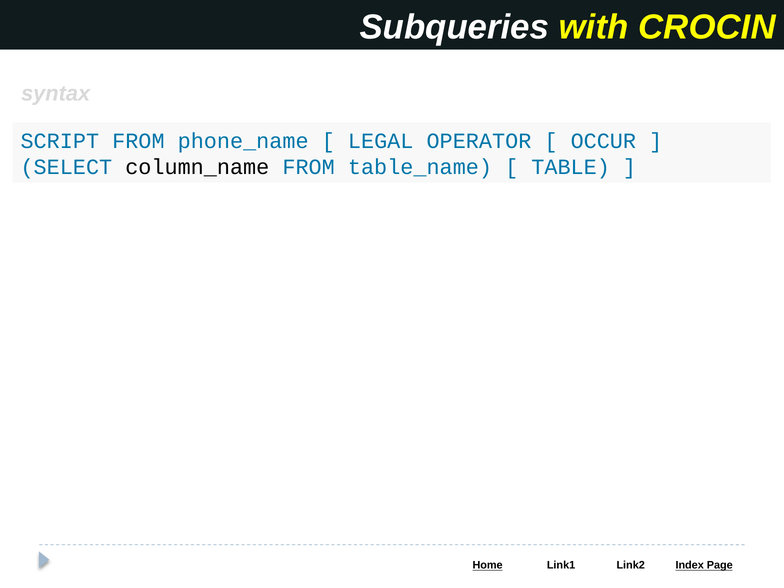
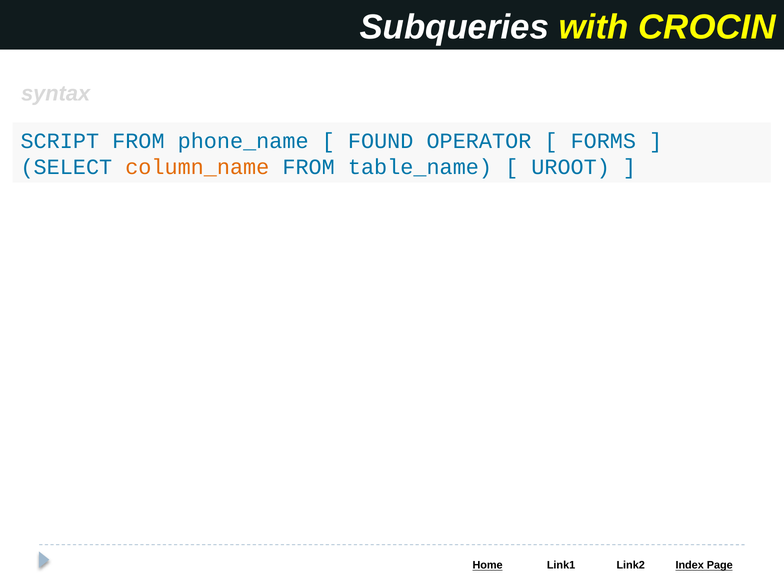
LEGAL: LEGAL -> FOUND (381, 141)
OCCUR: OCCUR -> FORMS (603, 141)
column_name colour: black -> orange (197, 167)
TABLE: TABLE -> UROOT (571, 167)
